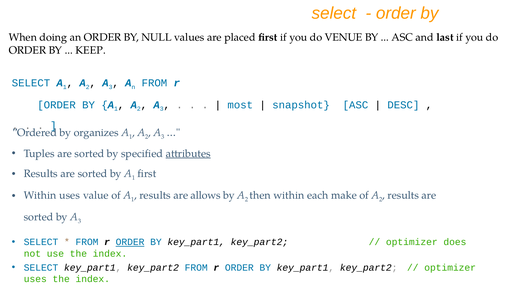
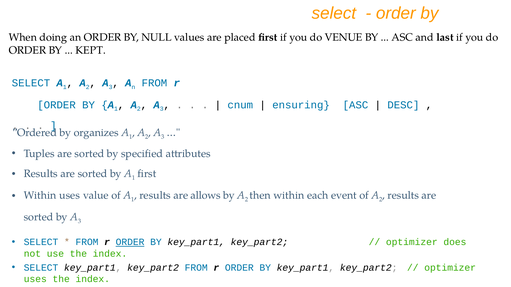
KEEP: KEEP -> KEPT (91, 50)
most: most -> cnum (240, 105)
snapshot: snapshot -> ensuring (301, 105)
attributes underline: present -> none (188, 154)
make: make -> event (344, 196)
